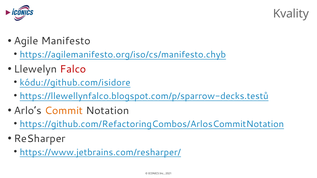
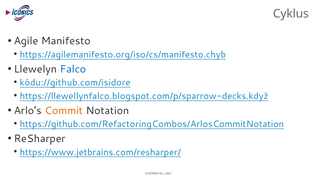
Kvality: Kvality -> Cyklus (291, 14)
Falco colour: red -> blue (73, 69)
https://llewellynfalco.blogspot.com/p/sparrow-decks.testů: https://llewellynfalco.blogspot.com/p/sparrow-decks.testů -> https://llewellynfalco.blogspot.com/p/sparrow-decks.když (144, 96)
